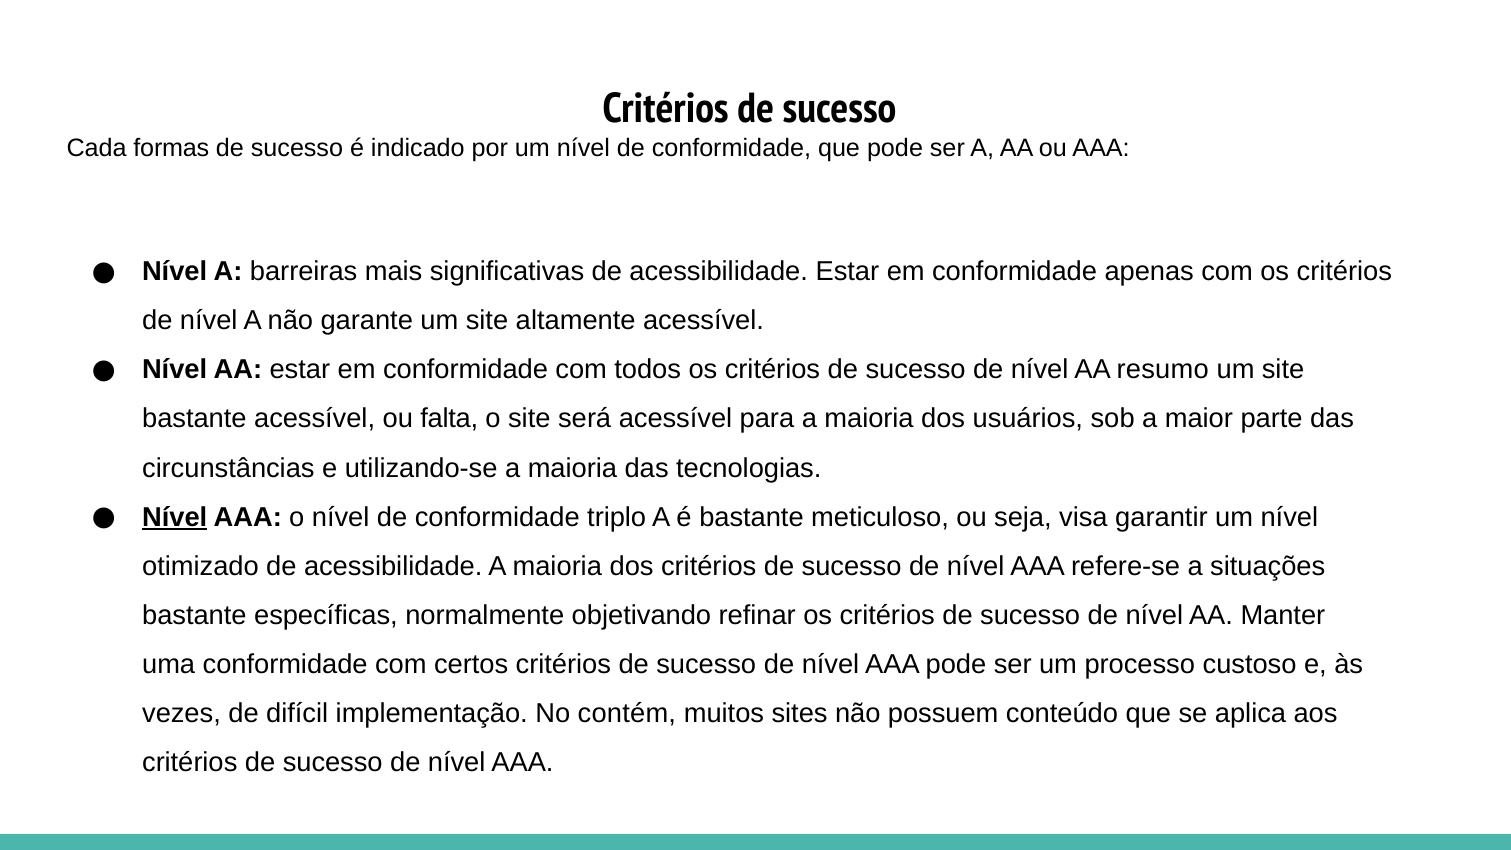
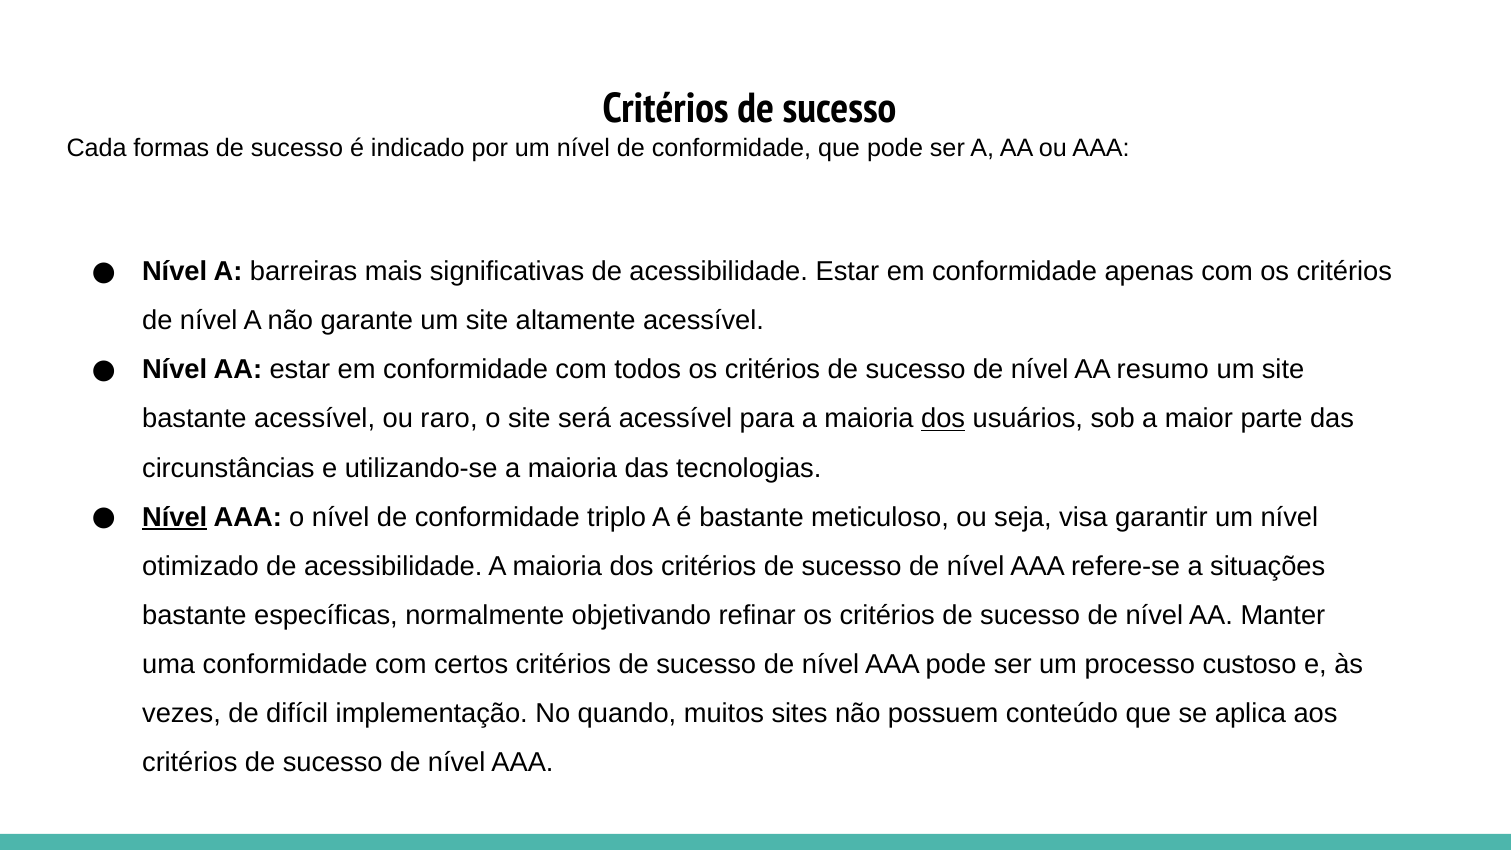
falta: falta -> raro (449, 419)
dos underline: none -> present (943, 419)
contém: contém -> quando (627, 714)
